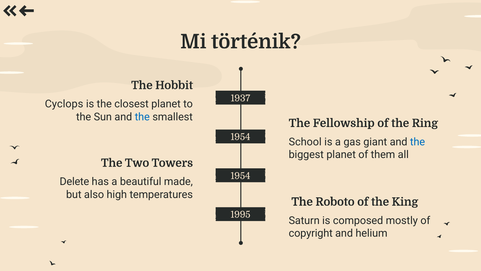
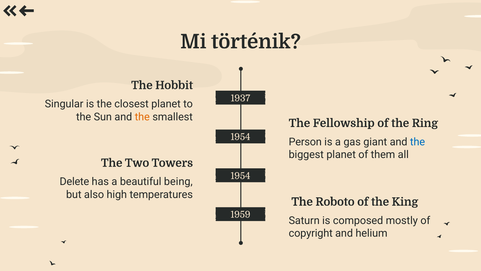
Cyclops: Cyclops -> Singular (64, 104)
the colour: blue -> orange (142, 117)
School: School -> Person (305, 142)
made: made -> being (178, 181)
1995: 1995 -> 1959 (241, 214)
